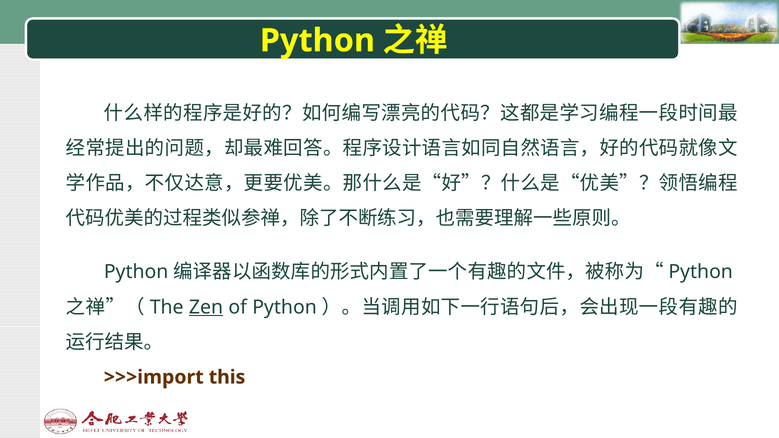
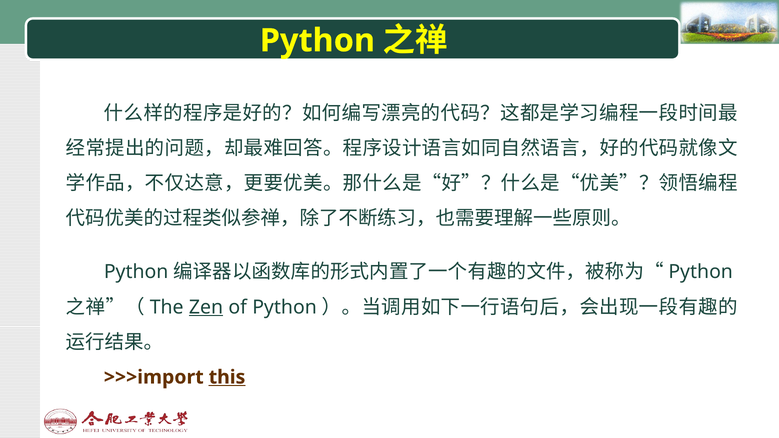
this underline: none -> present (227, 377)
